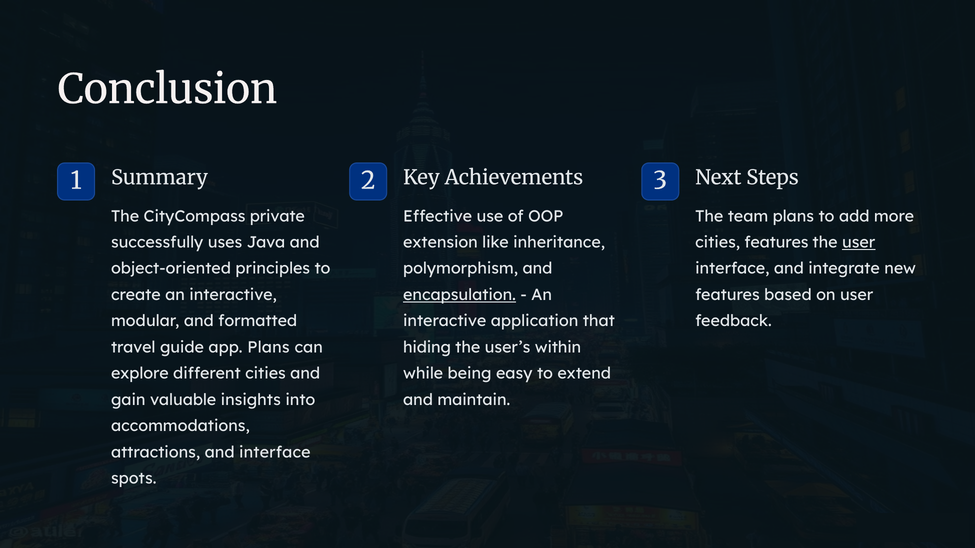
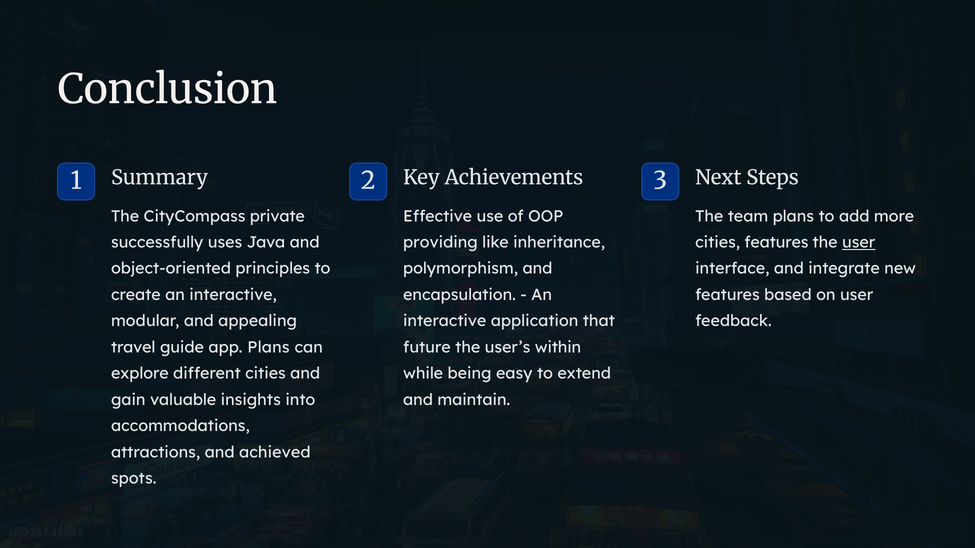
extension: extension -> providing (440, 243)
encapsulation underline: present -> none (459, 295)
formatted: formatted -> appealing (258, 321)
hiding: hiding -> future (427, 348)
and interface: interface -> achieved (275, 453)
